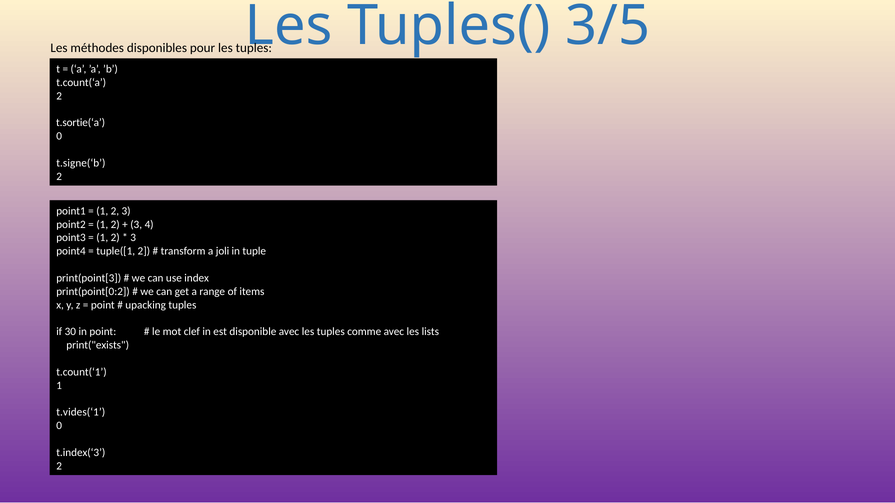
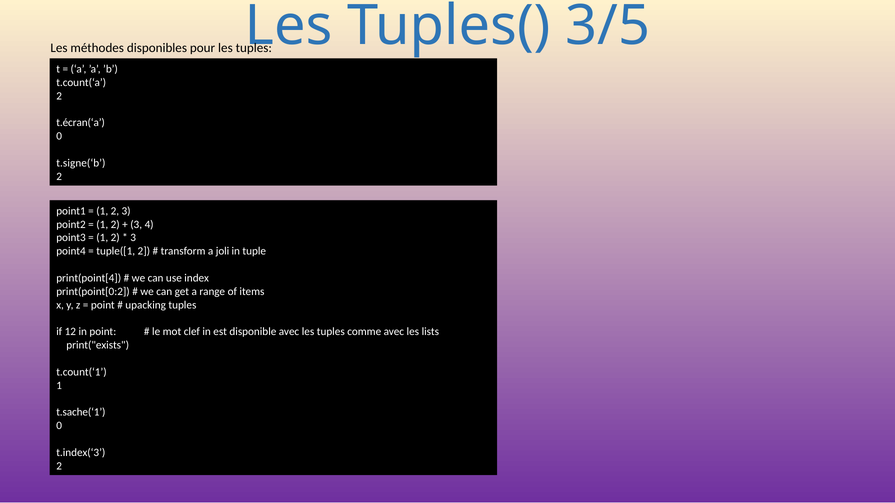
t.sortie(‘a: t.sortie(‘a -> t.écran(‘a (81, 123)
print(point[3: print(point[3 -> print(point[4 (89, 278)
30: 30 -> 12 (70, 332)
t.vides(‘1: t.vides(‘1 -> t.sache(‘1 (81, 413)
